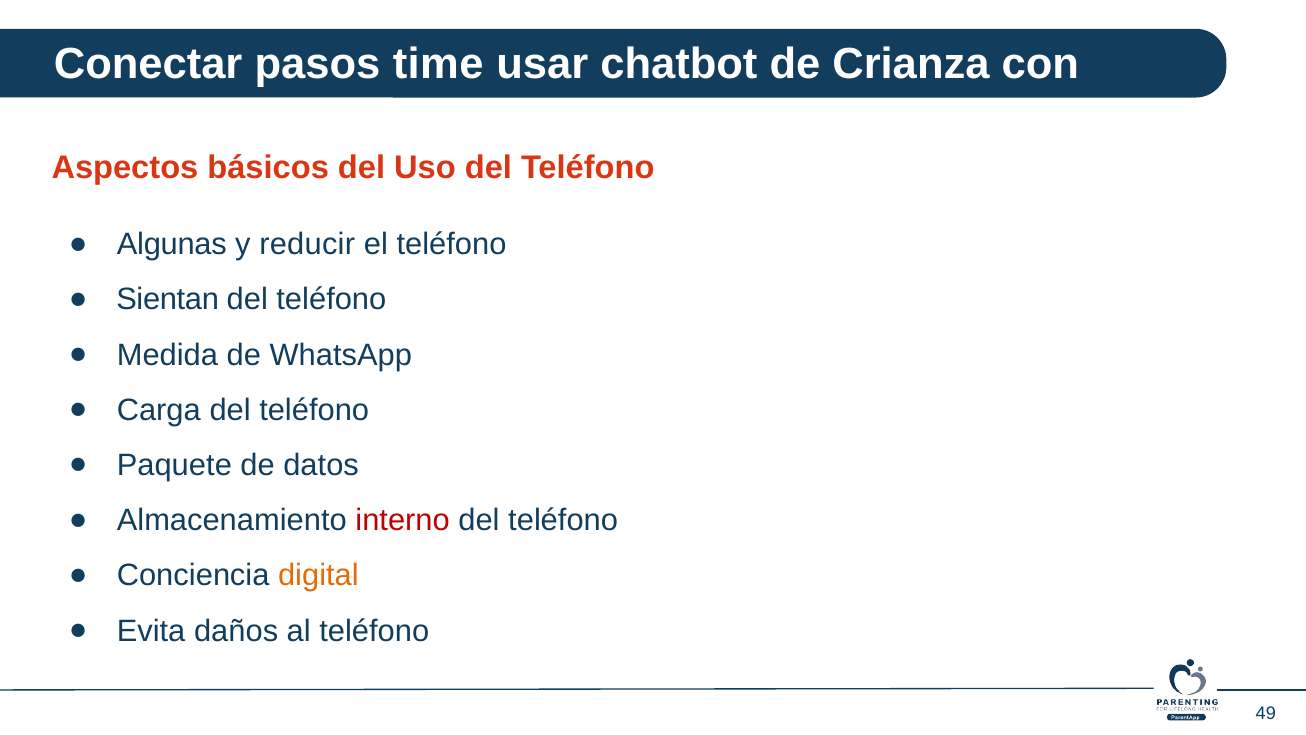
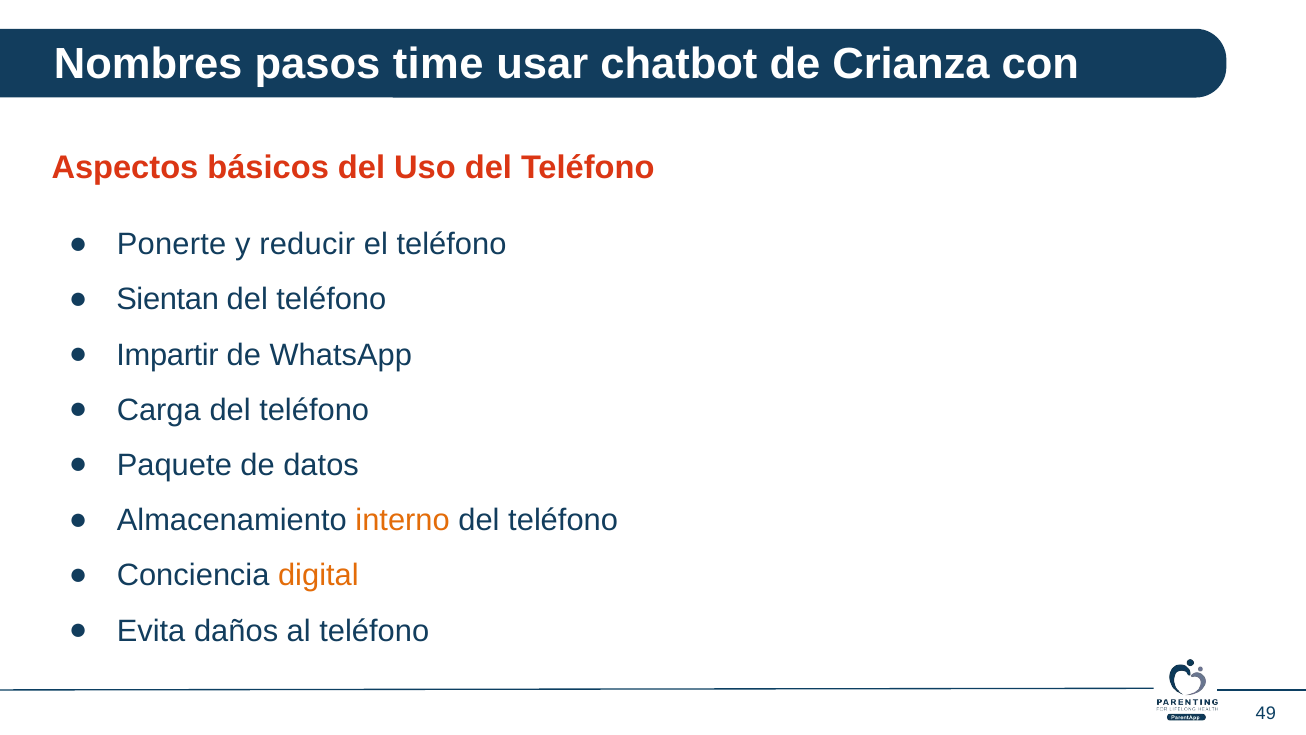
Conectar: Conectar -> Nombres (148, 64)
Algunas: Algunas -> Ponerte (172, 244)
Medida: Medida -> Impartir (168, 355)
interno colour: red -> orange (403, 520)
